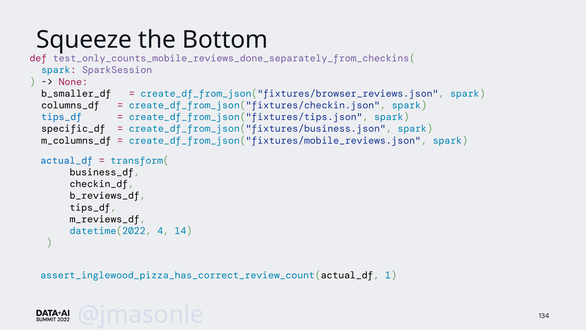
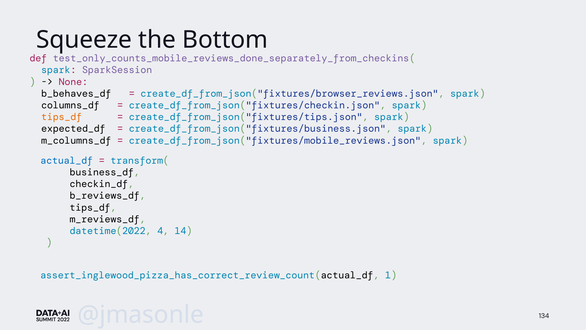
b_smaller_df: b_smaller_df -> b_behaves_df (76, 93)
tips_df colour: blue -> orange (62, 117)
specific_df: specific_df -> expected_df (73, 129)
